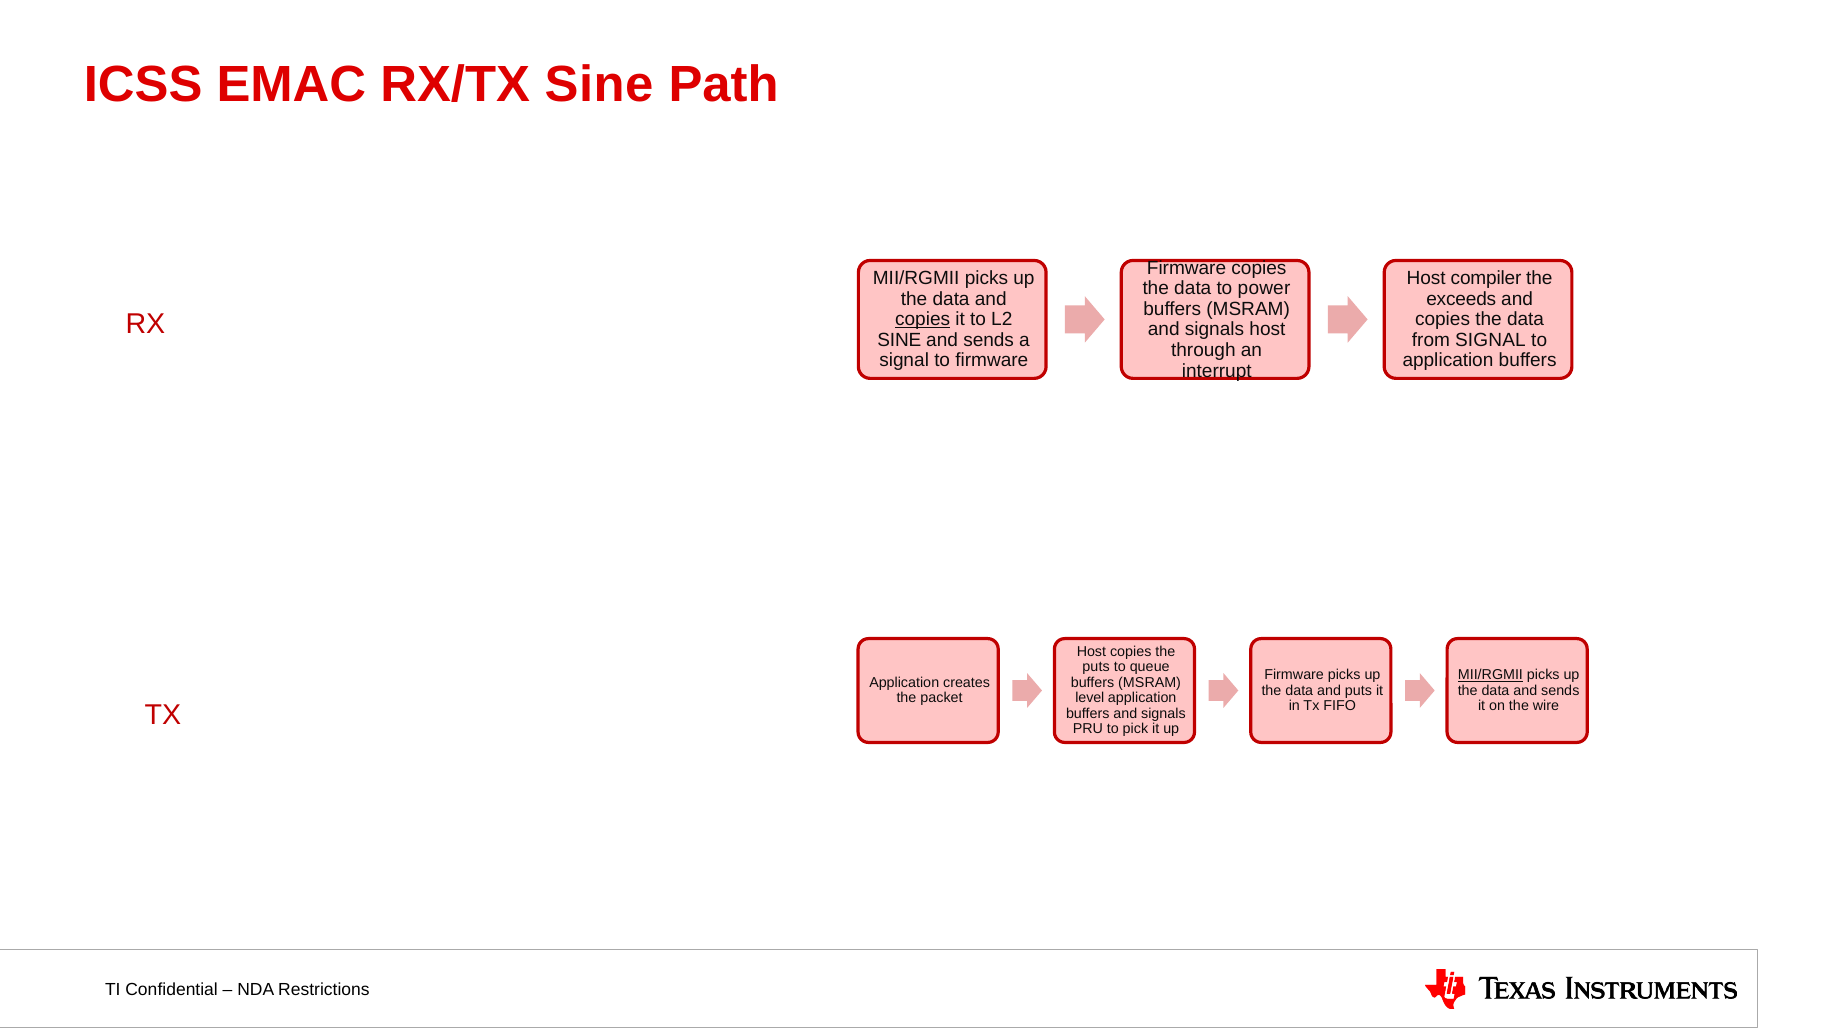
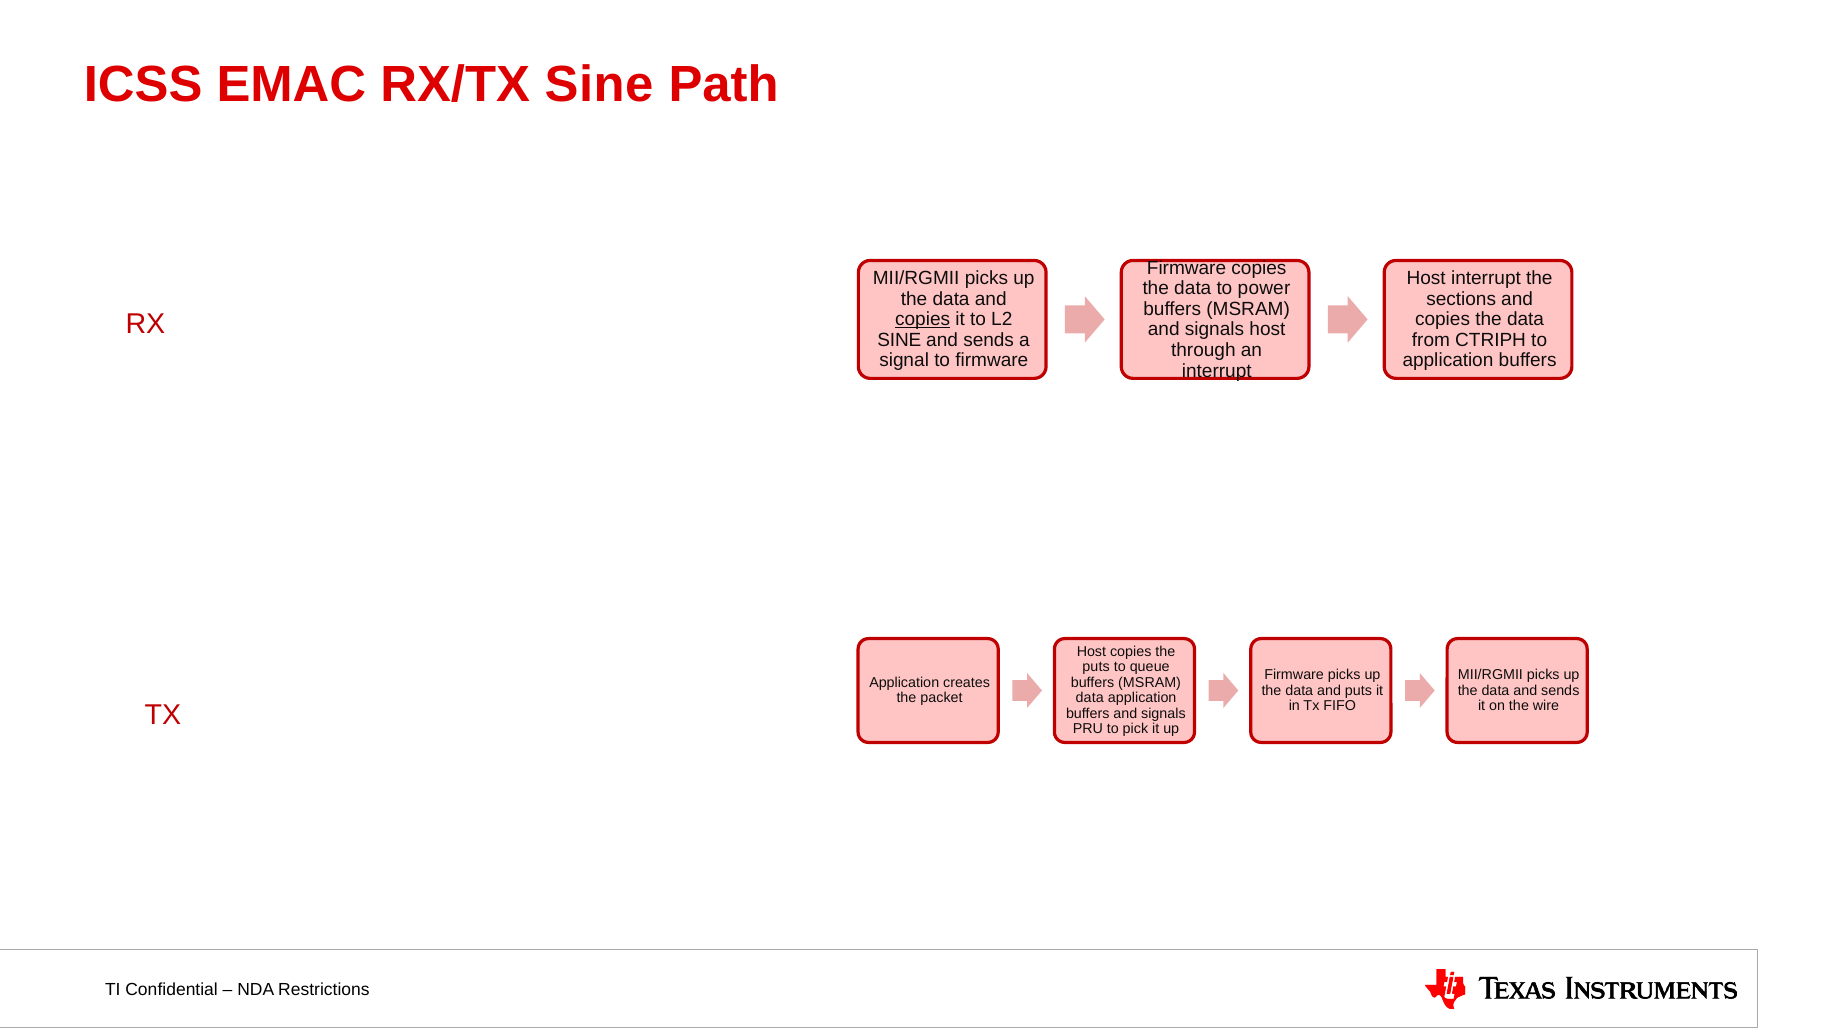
Host compiler: compiler -> interrupt (1486, 278)
exceeds: exceeds -> sections (1461, 299)
from SIGNAL: SIGNAL -> CTRIPH (1491, 340)
MII/RGMII underline: present -> none (1490, 675)
level: level -> data (1090, 698)
